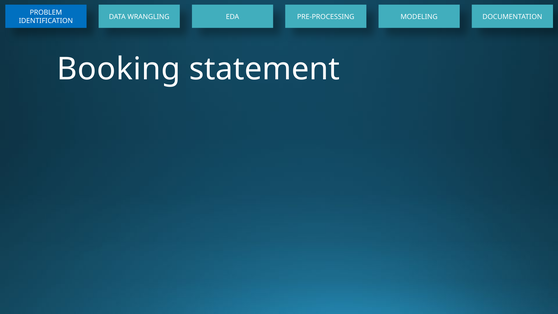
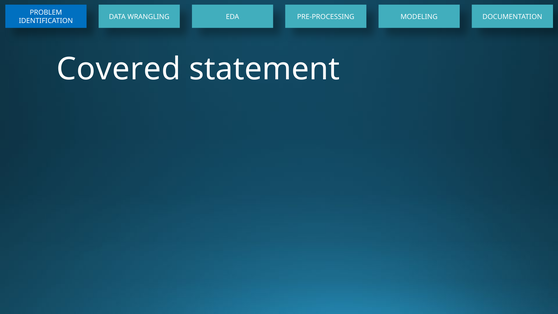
Booking: Booking -> Covered (119, 69)
